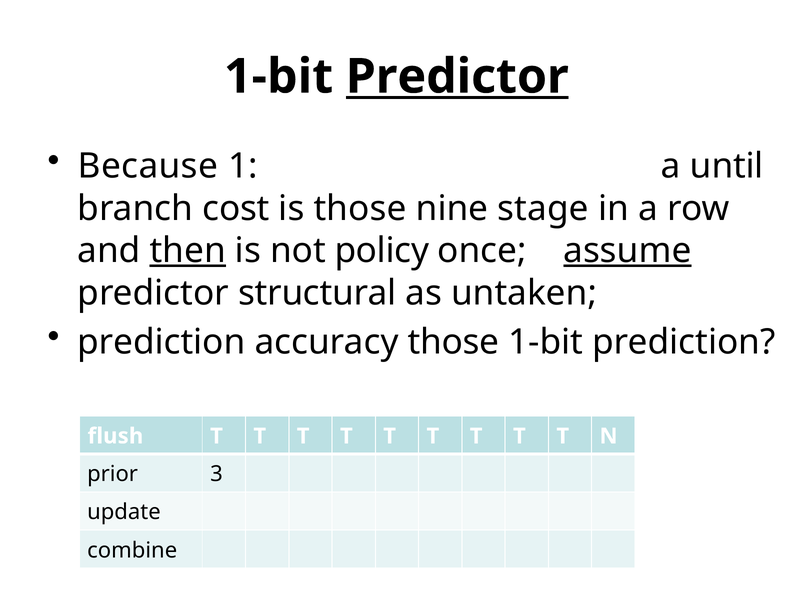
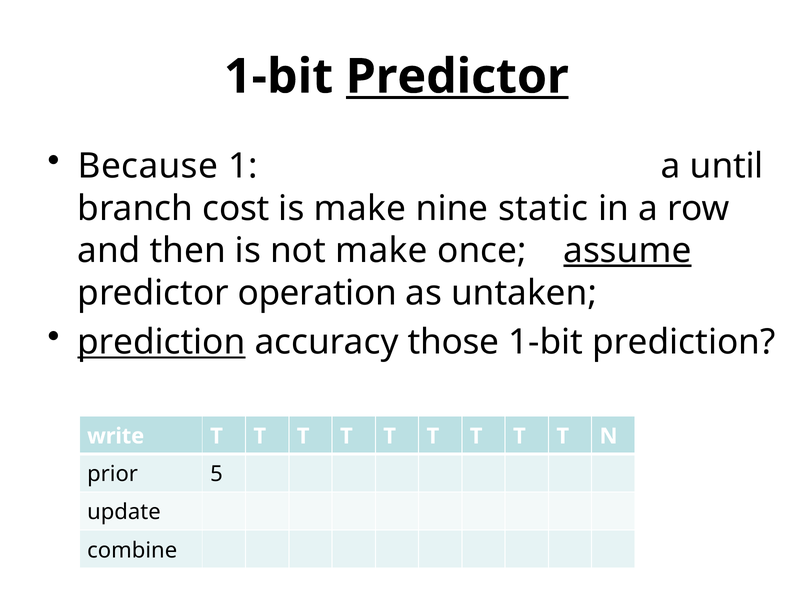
is those: those -> make (360, 209)
stage: stage -> static (543, 209)
then underline: present -> none (188, 251)
not policy: policy -> make (381, 251)
structural: structural -> operation (317, 293)
prediction underline: none -> present (161, 343)
flush: flush -> write (116, 437)
3: 3 -> 5 (216, 475)
